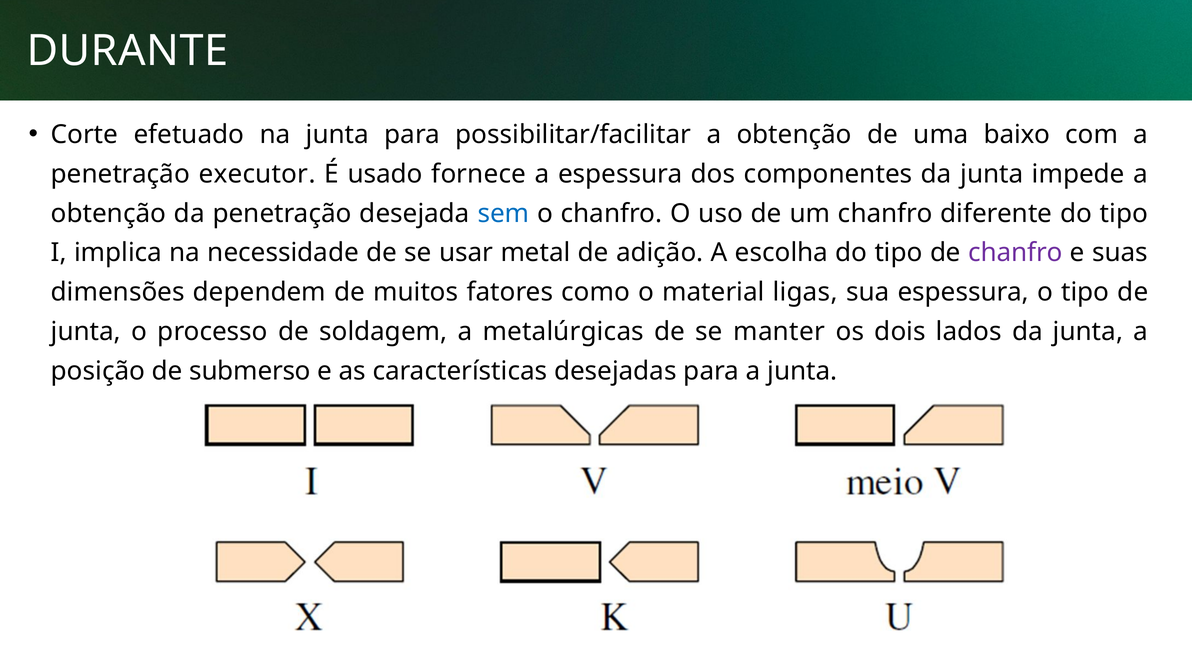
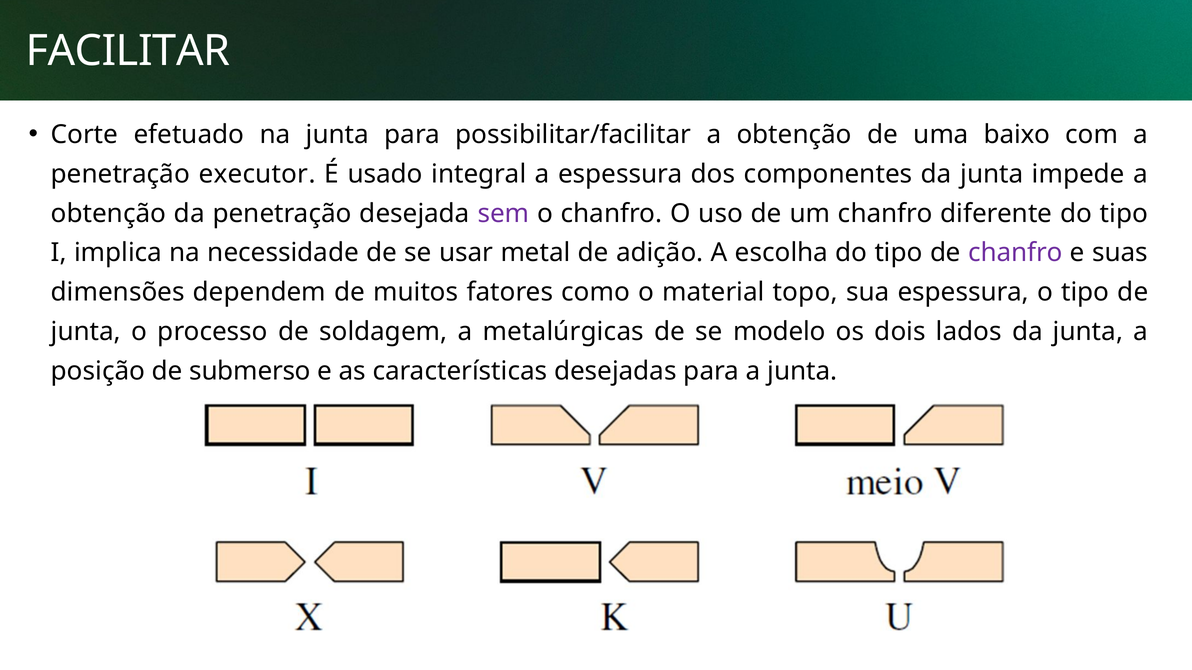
DURANTE: DURANTE -> FACILITAR (128, 51)
fornece: fornece -> integral (479, 174)
sem colour: blue -> purple (503, 214)
ligas: ligas -> topo (805, 292)
manter: manter -> modelo (779, 332)
